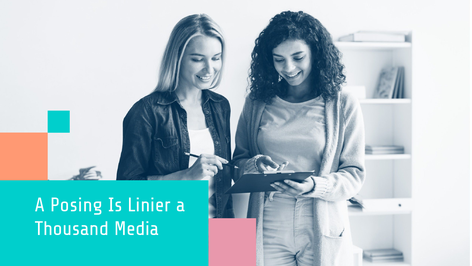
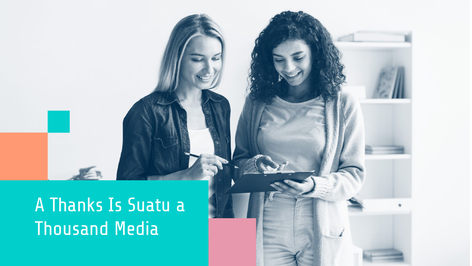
Posing: Posing -> Thanks (76, 204)
Linier: Linier -> Suatu (149, 204)
